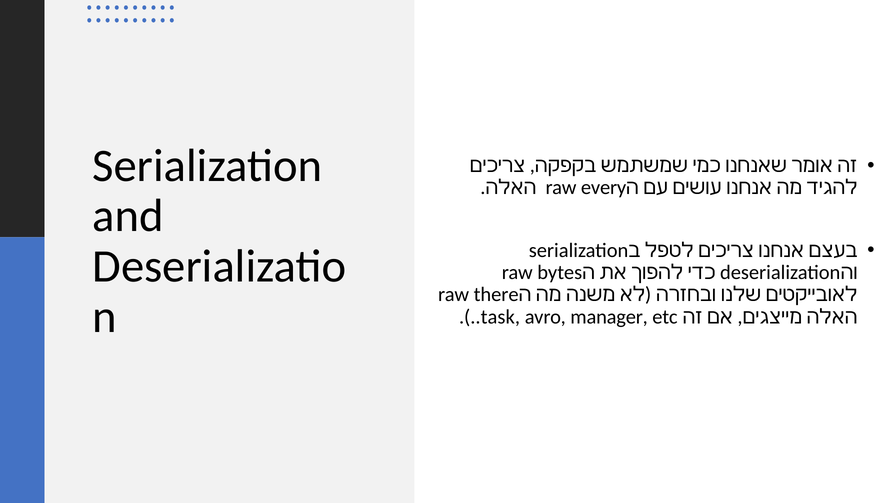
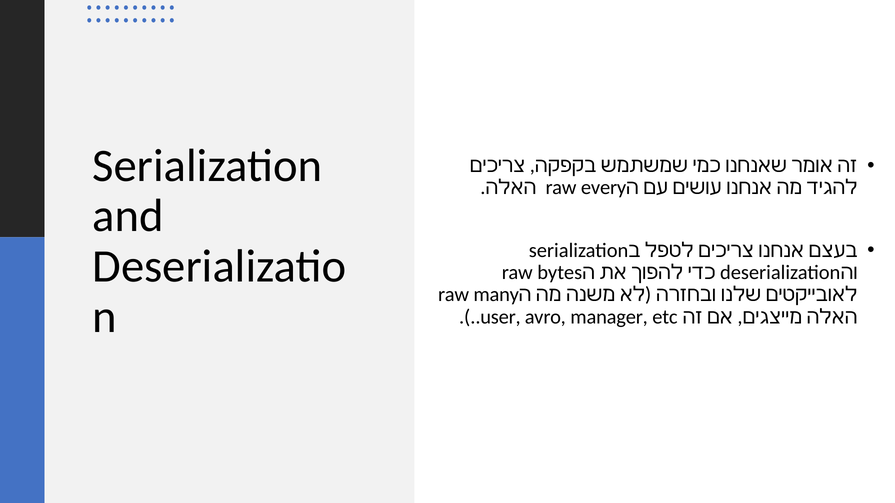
there: there -> many (496, 295)
task: task -> user (500, 317)
